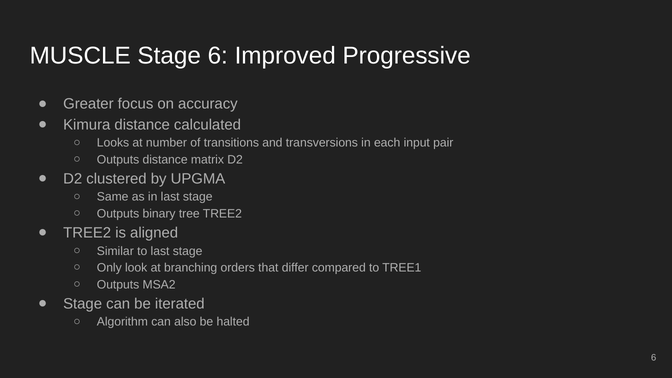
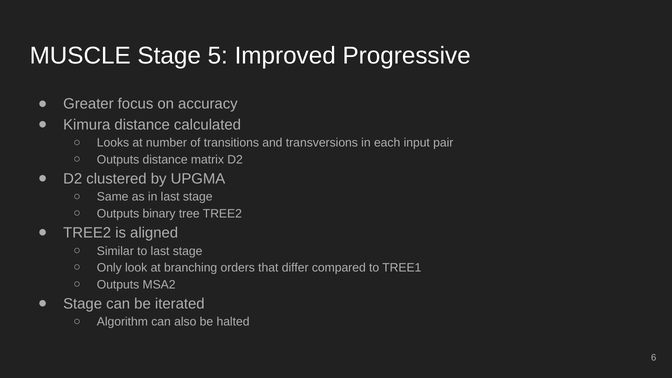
Stage 6: 6 -> 5 (218, 56)
